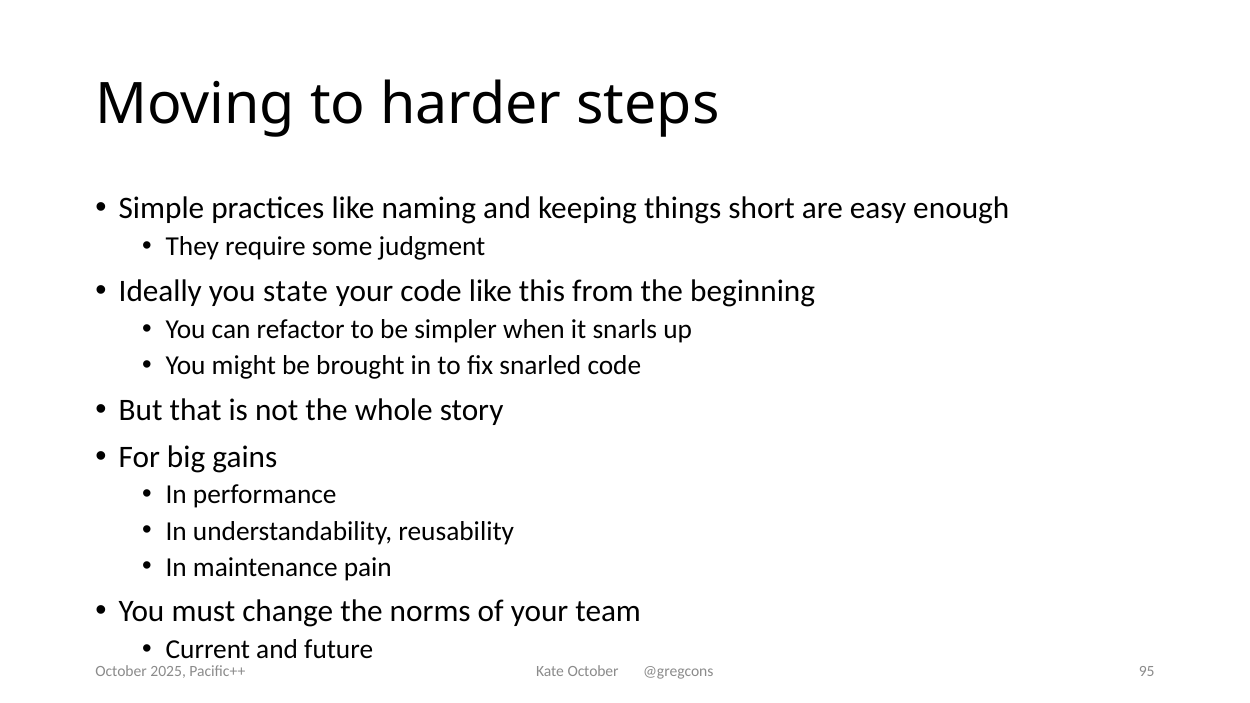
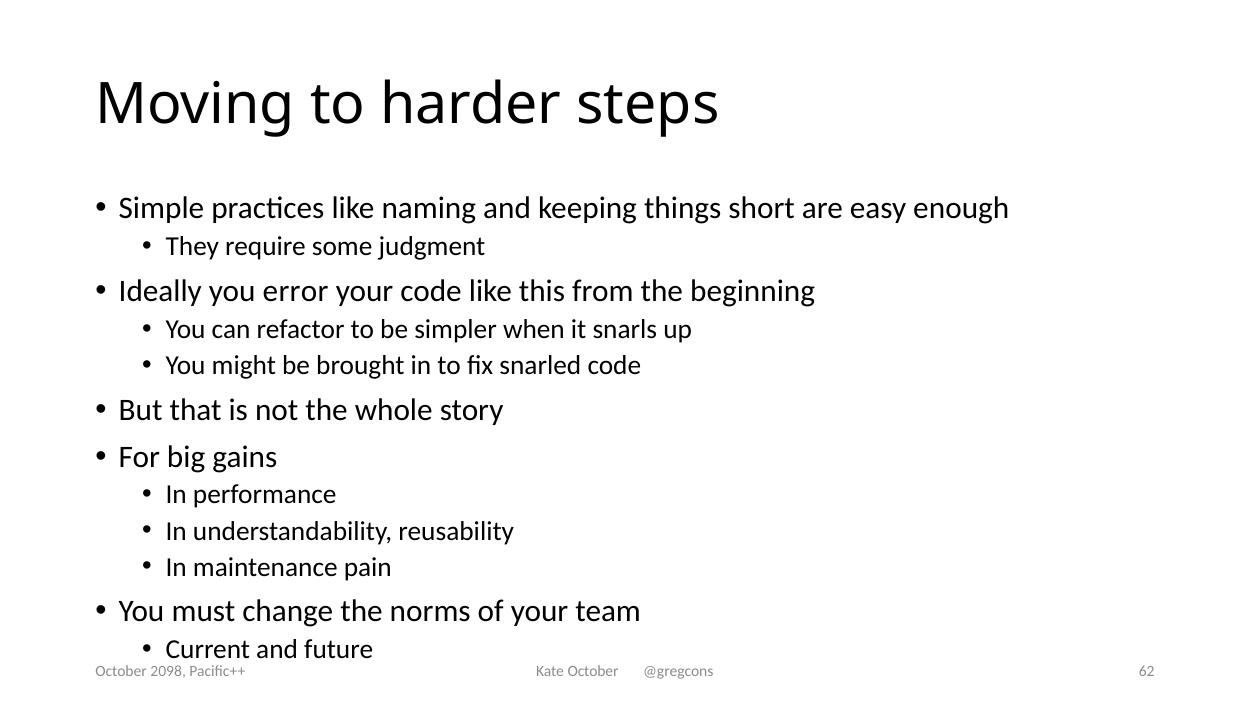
state: state -> error (296, 291)
95: 95 -> 62 (1147, 671)
2025: 2025 -> 2098 (168, 671)
